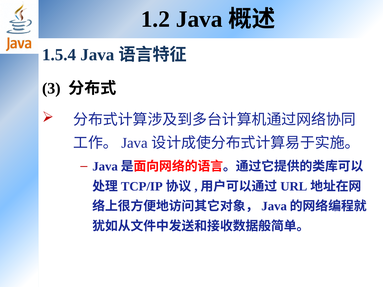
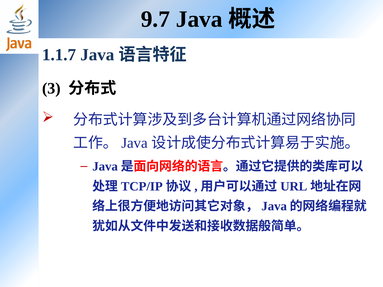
1.2: 1.2 -> 9.7 (155, 19)
1.5.4: 1.5.4 -> 1.1.7 (59, 55)
